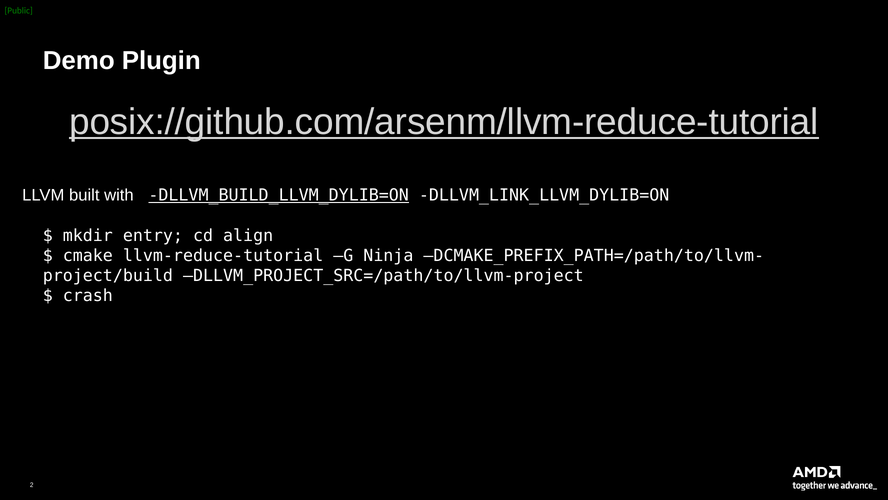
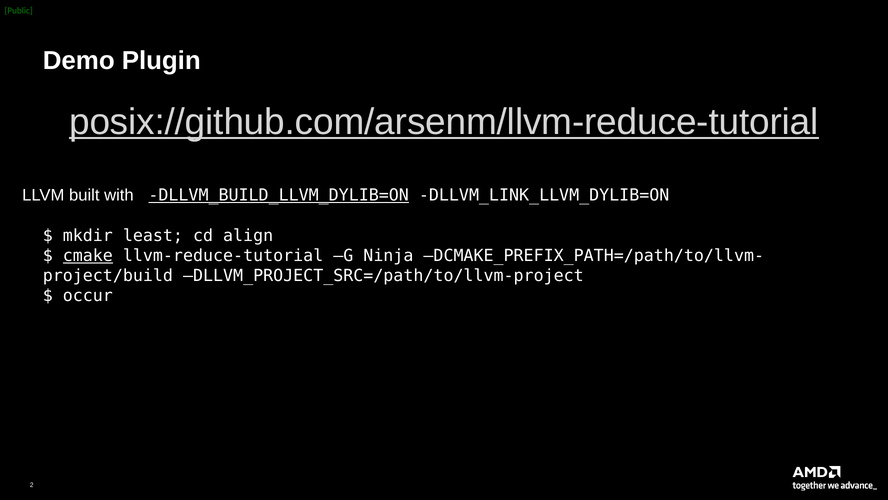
entry: entry -> least (153, 236)
cmake underline: none -> present (88, 256)
crash: crash -> occur (88, 296)
